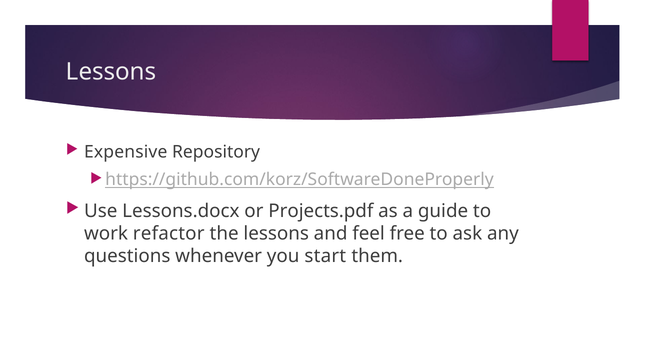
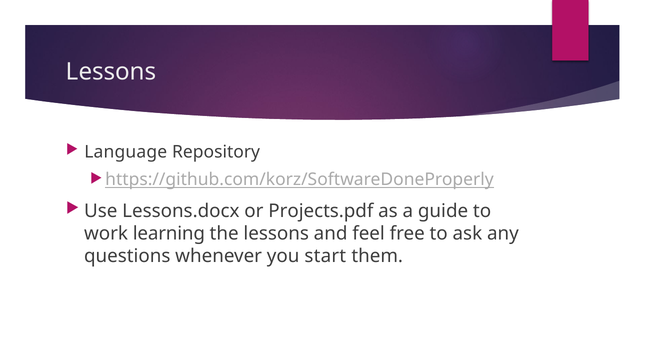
Expensive: Expensive -> Language (126, 152)
refactor: refactor -> learning (169, 234)
